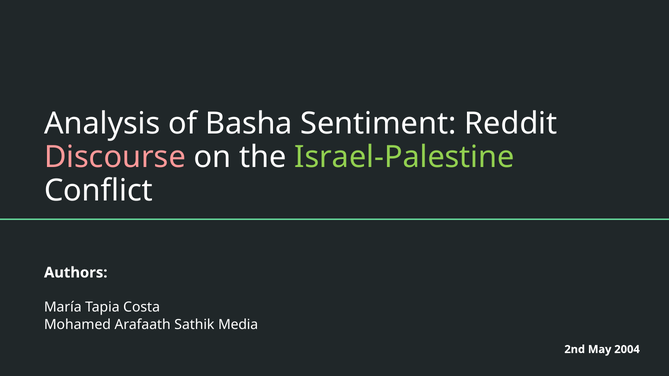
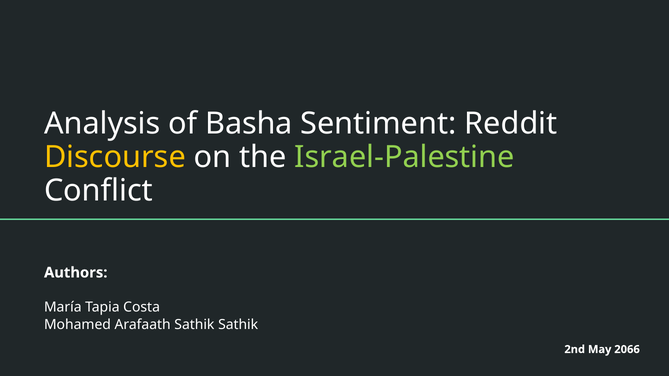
Discourse colour: pink -> yellow (115, 157)
Sathik Media: Media -> Sathik (238, 325)
2004: 2004 -> 2066 (627, 350)
